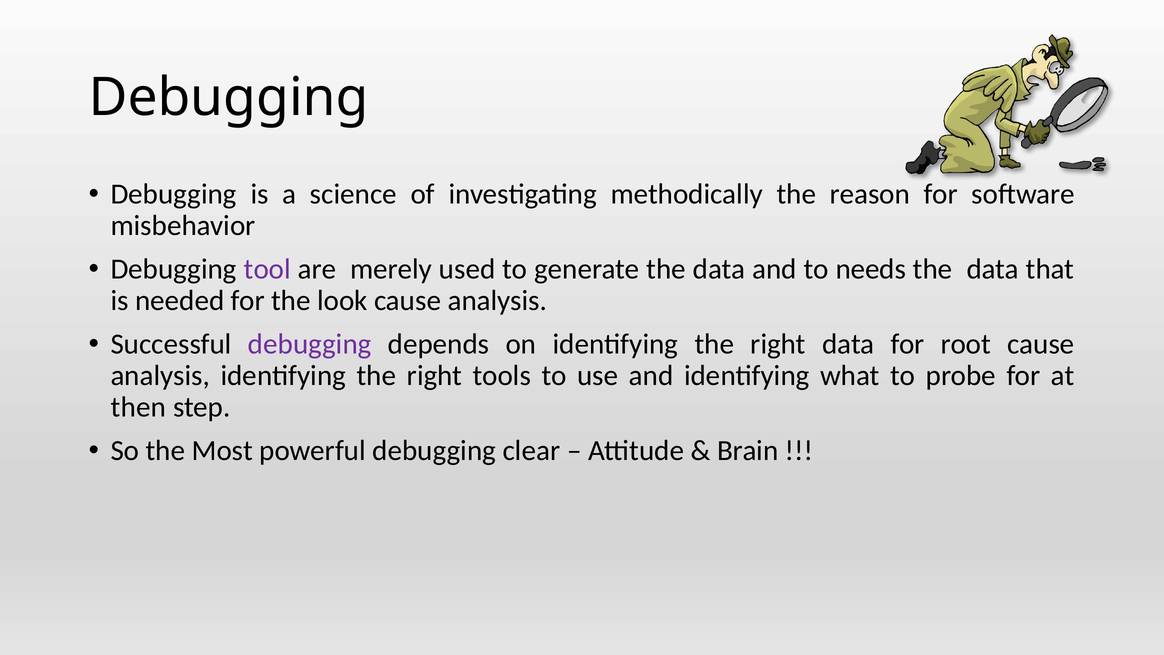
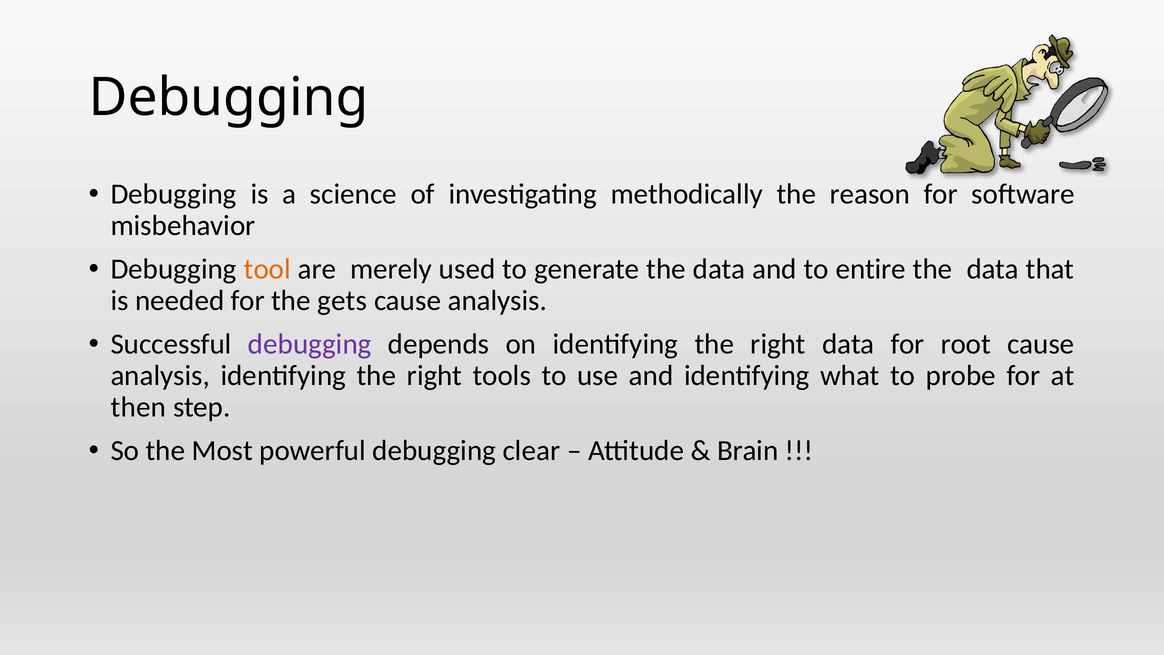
tool colour: purple -> orange (267, 269)
needs: needs -> entire (871, 269)
look: look -> gets (342, 301)
